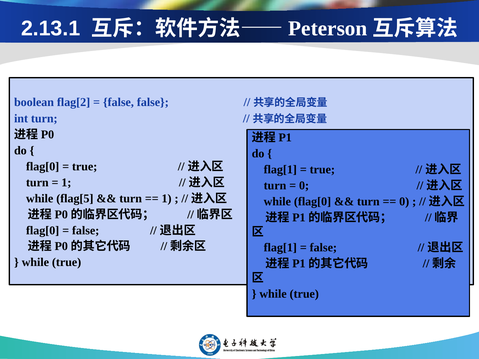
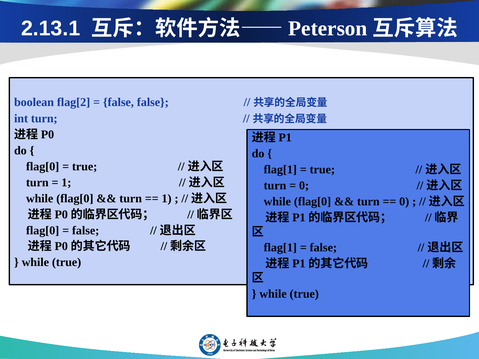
flag[5: flag[5 -> flag[0 (75, 199)
